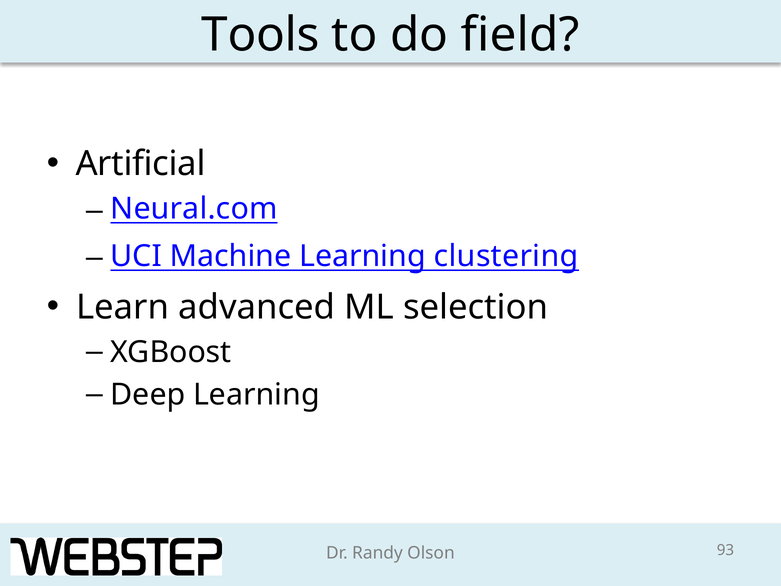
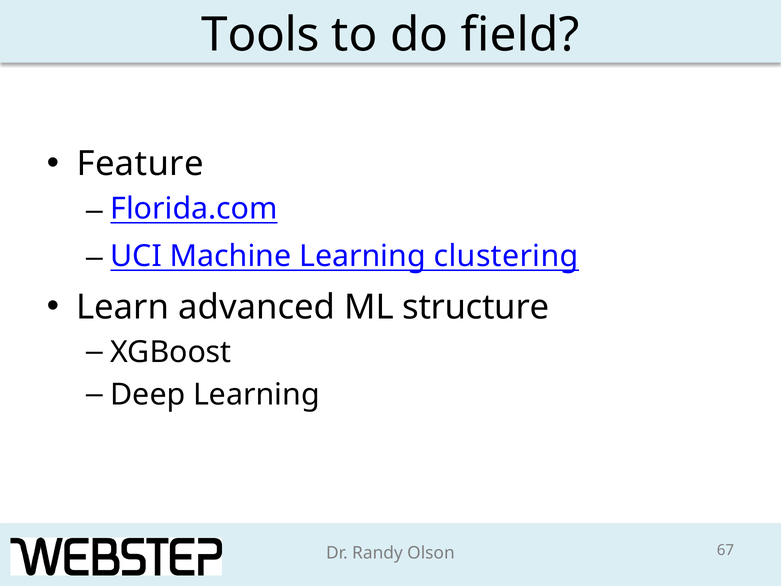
Artificial: Artificial -> Feature (140, 164)
Neural.com: Neural.com -> Florida.com (194, 209)
selection: selection -> structure (476, 307)
93: 93 -> 67 (725, 550)
